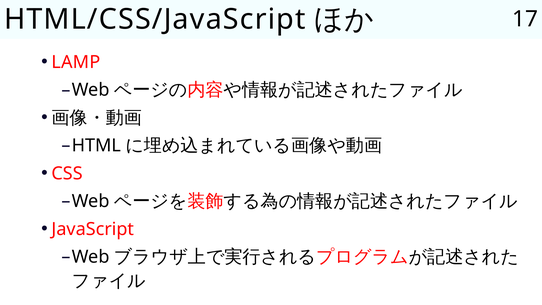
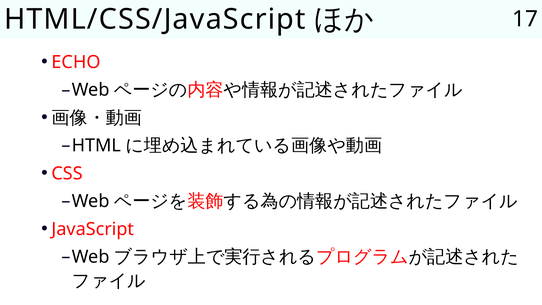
LAMP: LAMP -> ECHO (76, 62)
